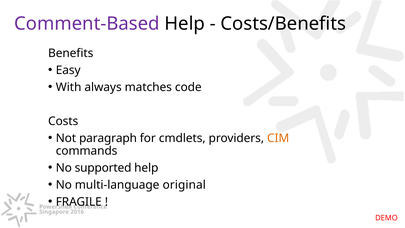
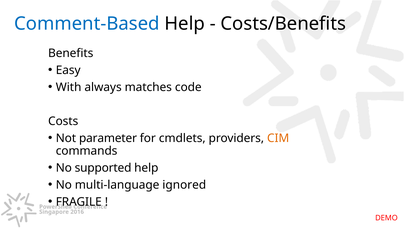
Comment-Based colour: purple -> blue (87, 24)
paragraph: paragraph -> parameter (108, 138)
original: original -> ignored (184, 185)
